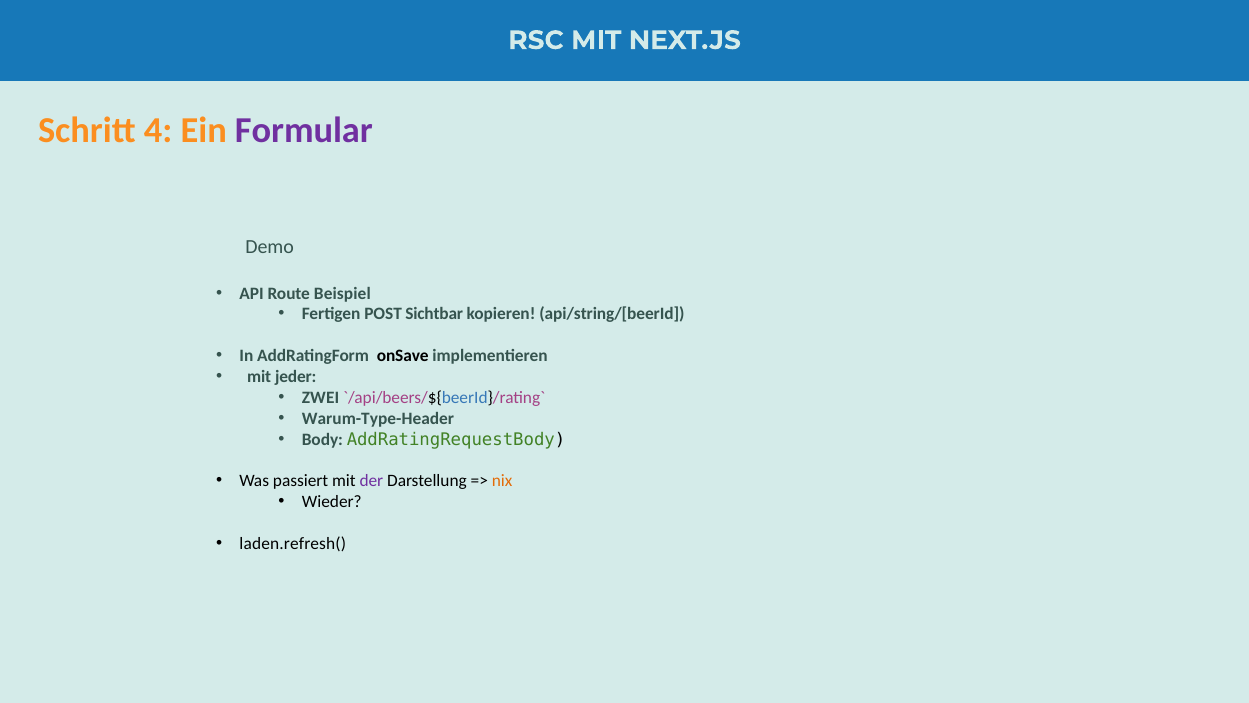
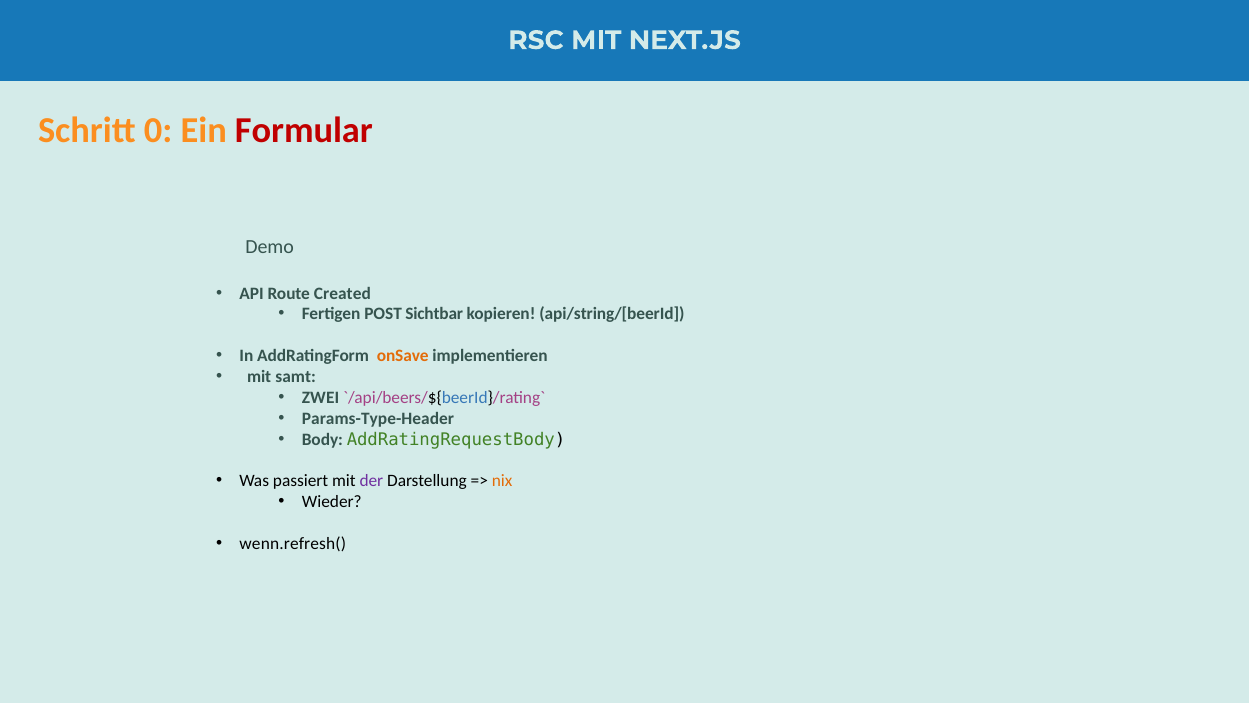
4: 4 -> 0 (158, 131)
Formular colour: purple -> red (304, 131)
Beispiel: Beispiel -> Created (342, 293)
onSave colour: black -> orange (403, 356)
jeder: jeder -> samt (296, 376)
Warum-Type-Header: Warum-Type-Header -> Params-Type-Header (378, 418)
laden.refresh(: laden.refresh( -> wenn.refresh( (293, 543)
